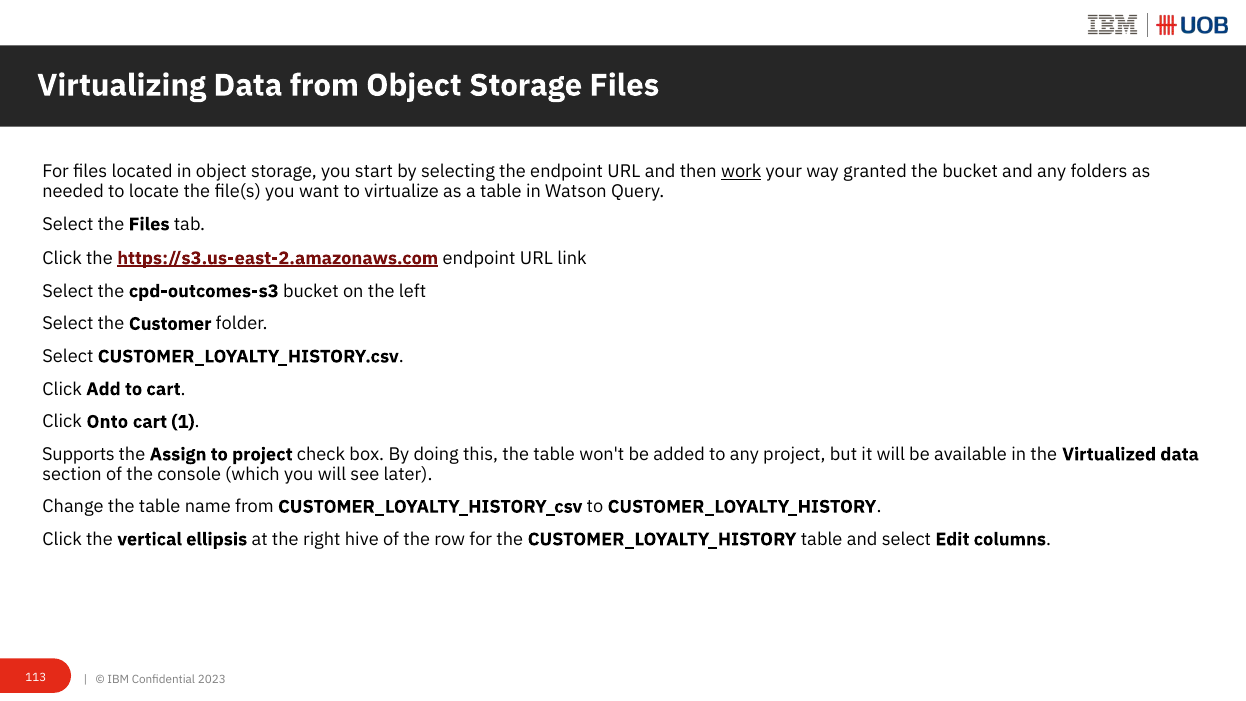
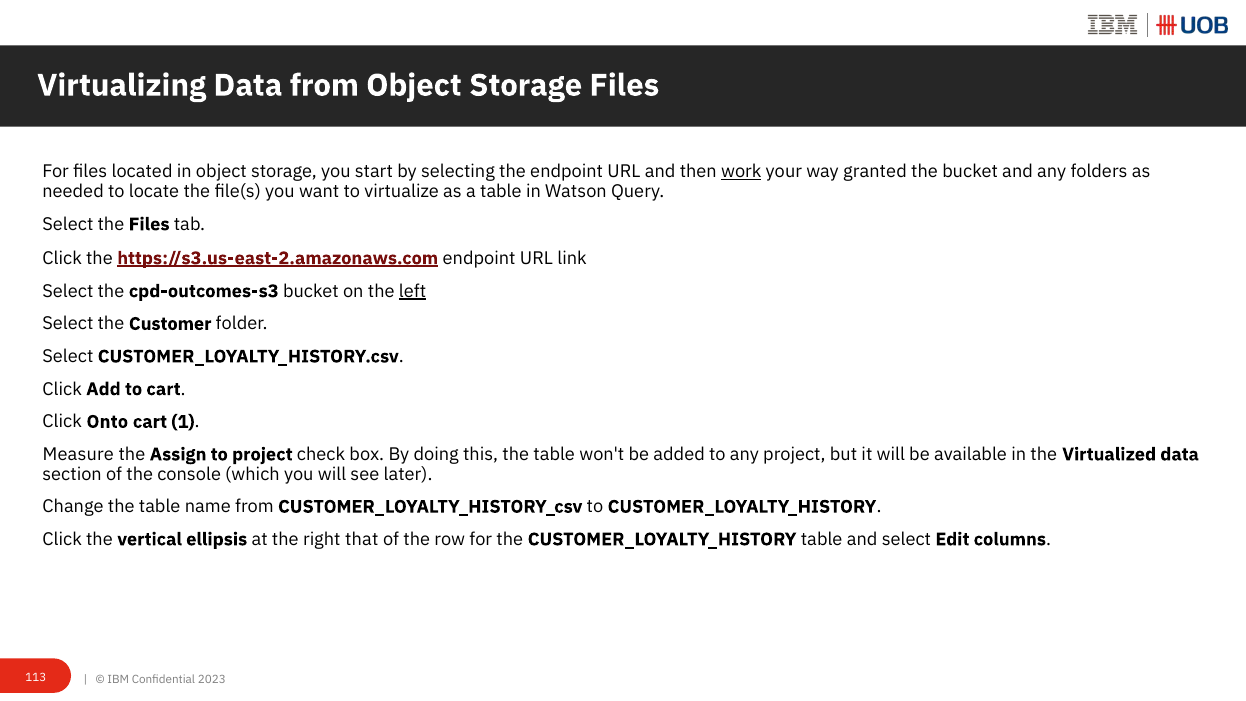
left underline: none -> present (413, 291)
Supports: Supports -> Measure (78, 454)
hive: hive -> that (362, 539)
